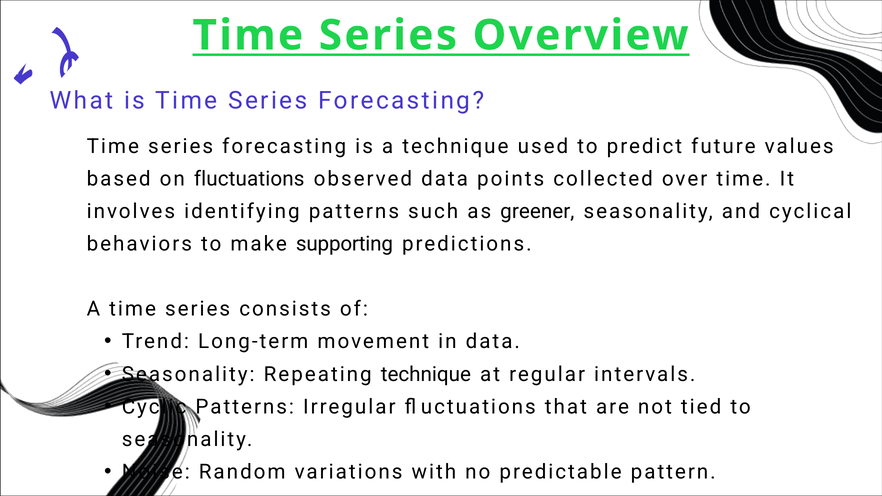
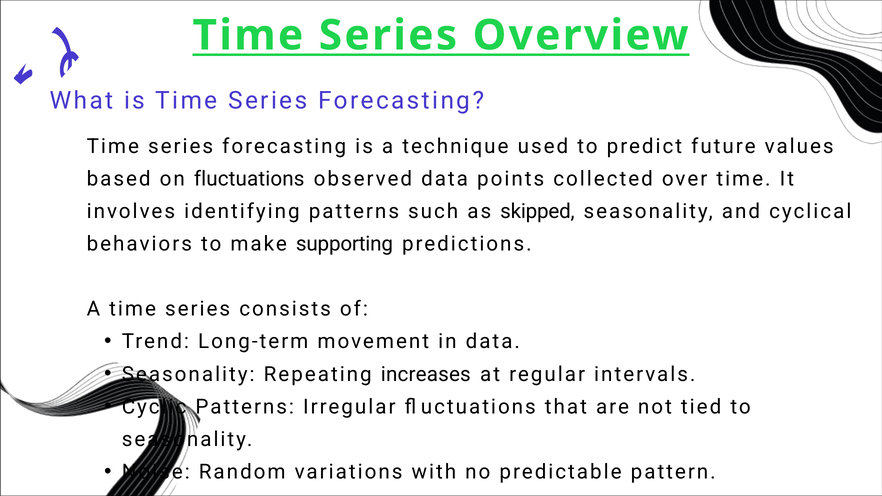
greener: greener -> skipped (537, 211)
Repeating technique: technique -> increases (426, 374)
